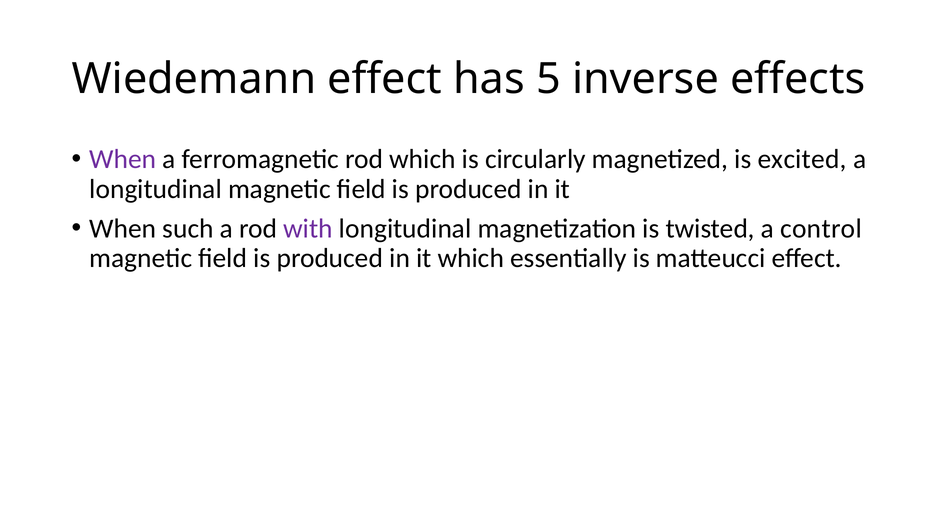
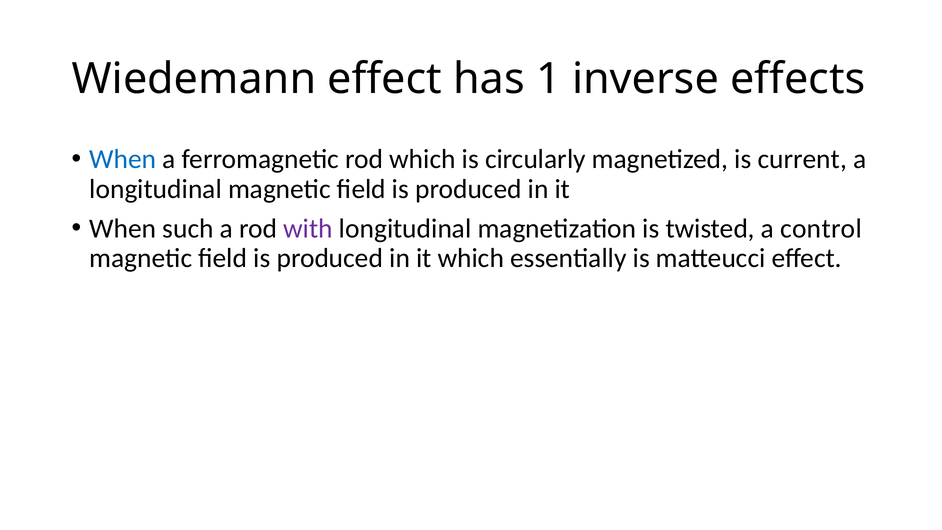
5: 5 -> 1 (548, 79)
When colour: purple -> blue (123, 159)
excited: excited -> current (802, 159)
